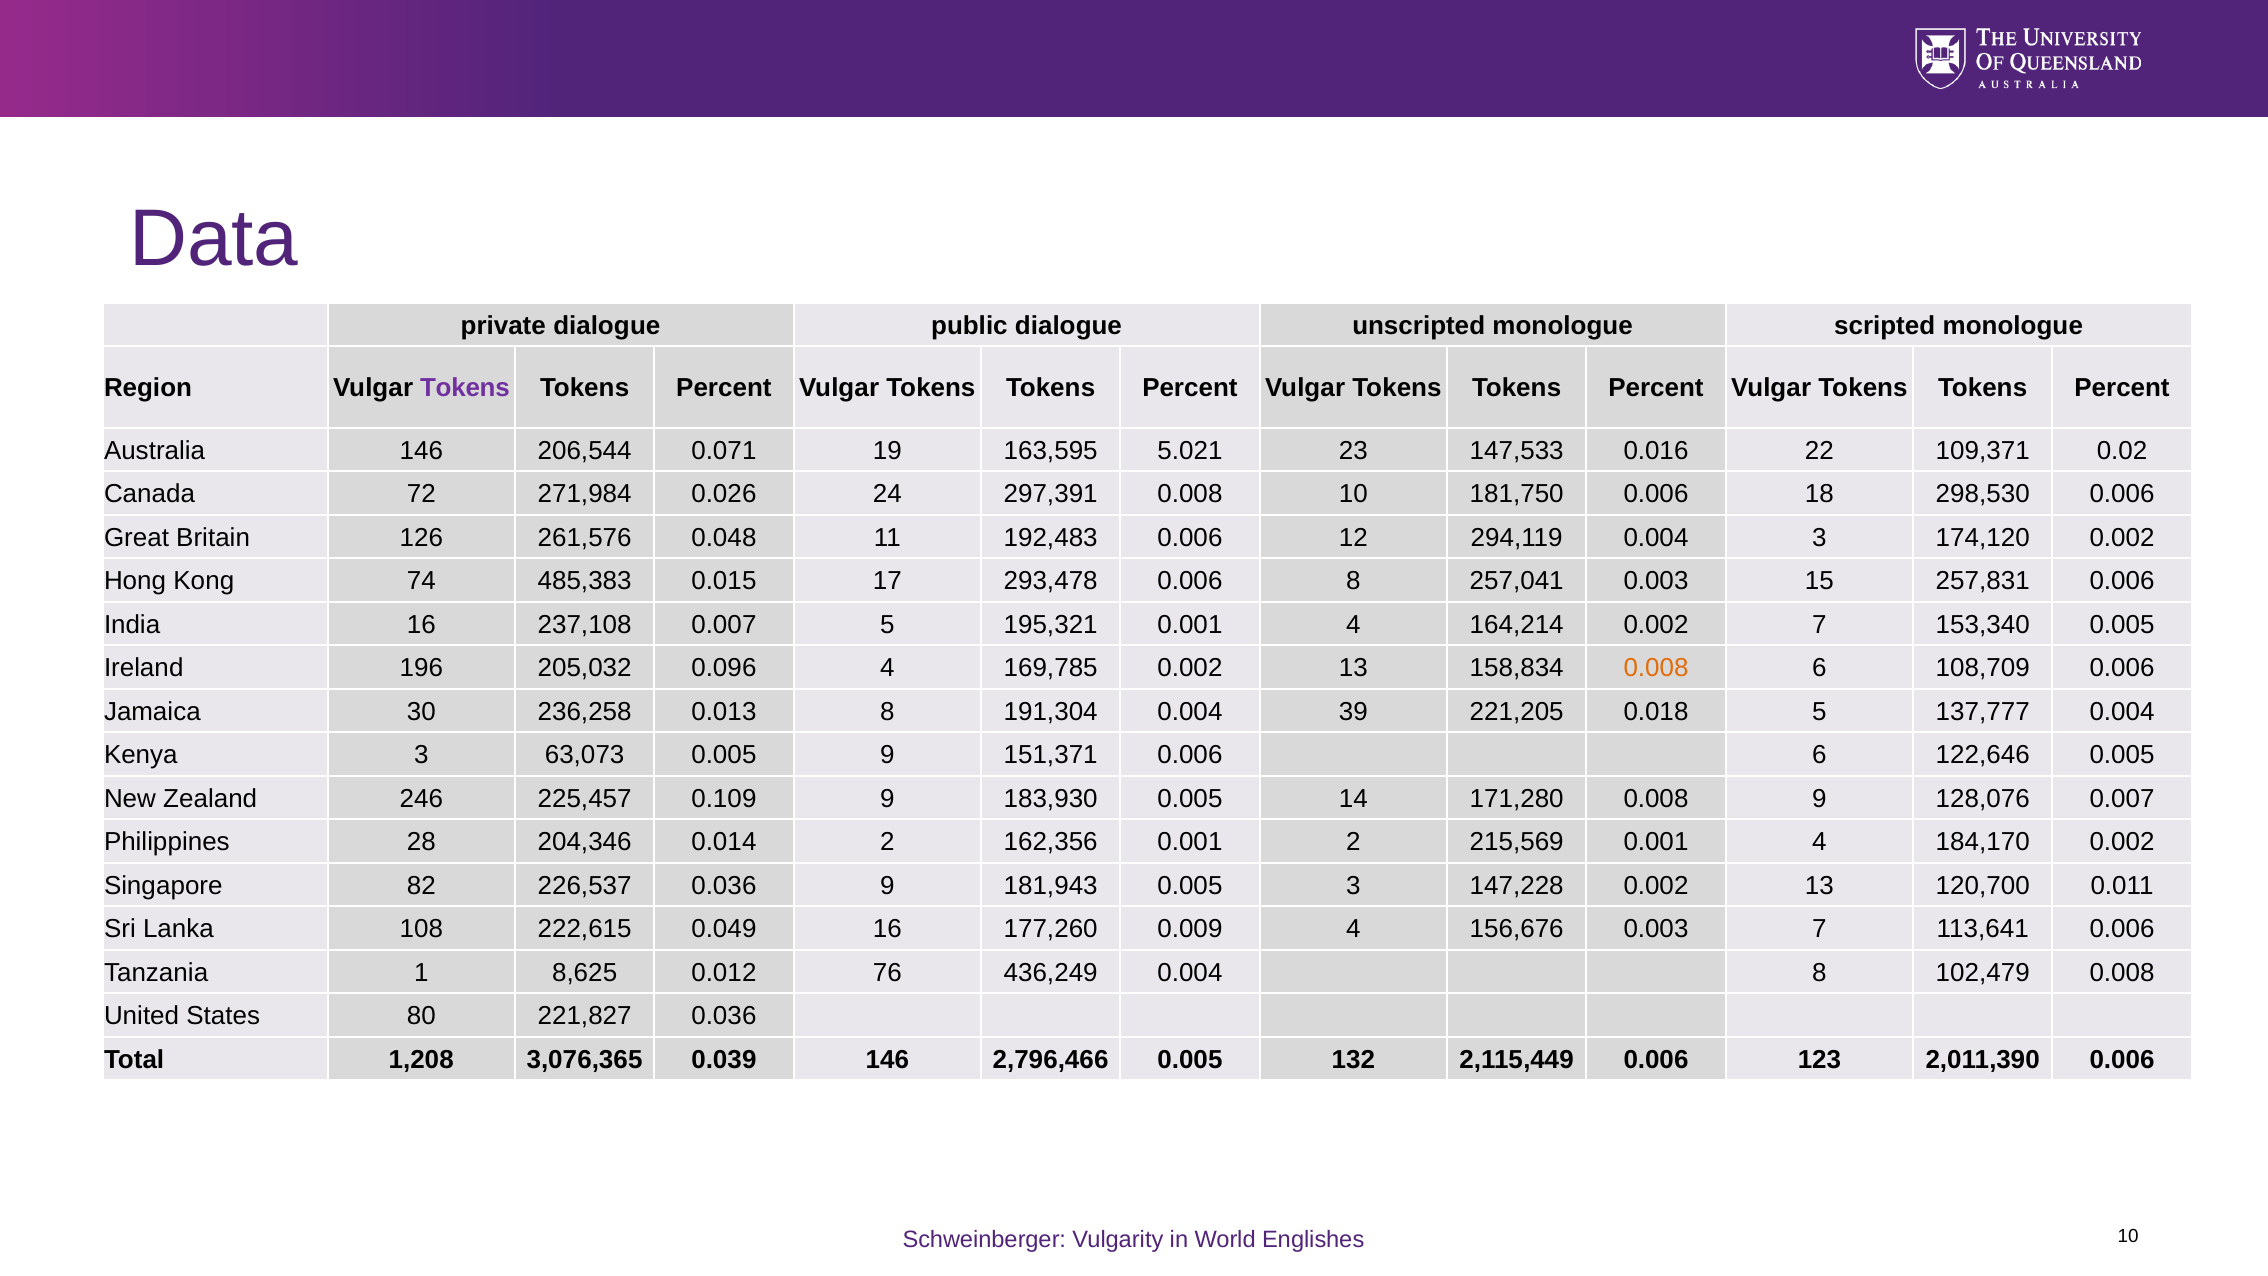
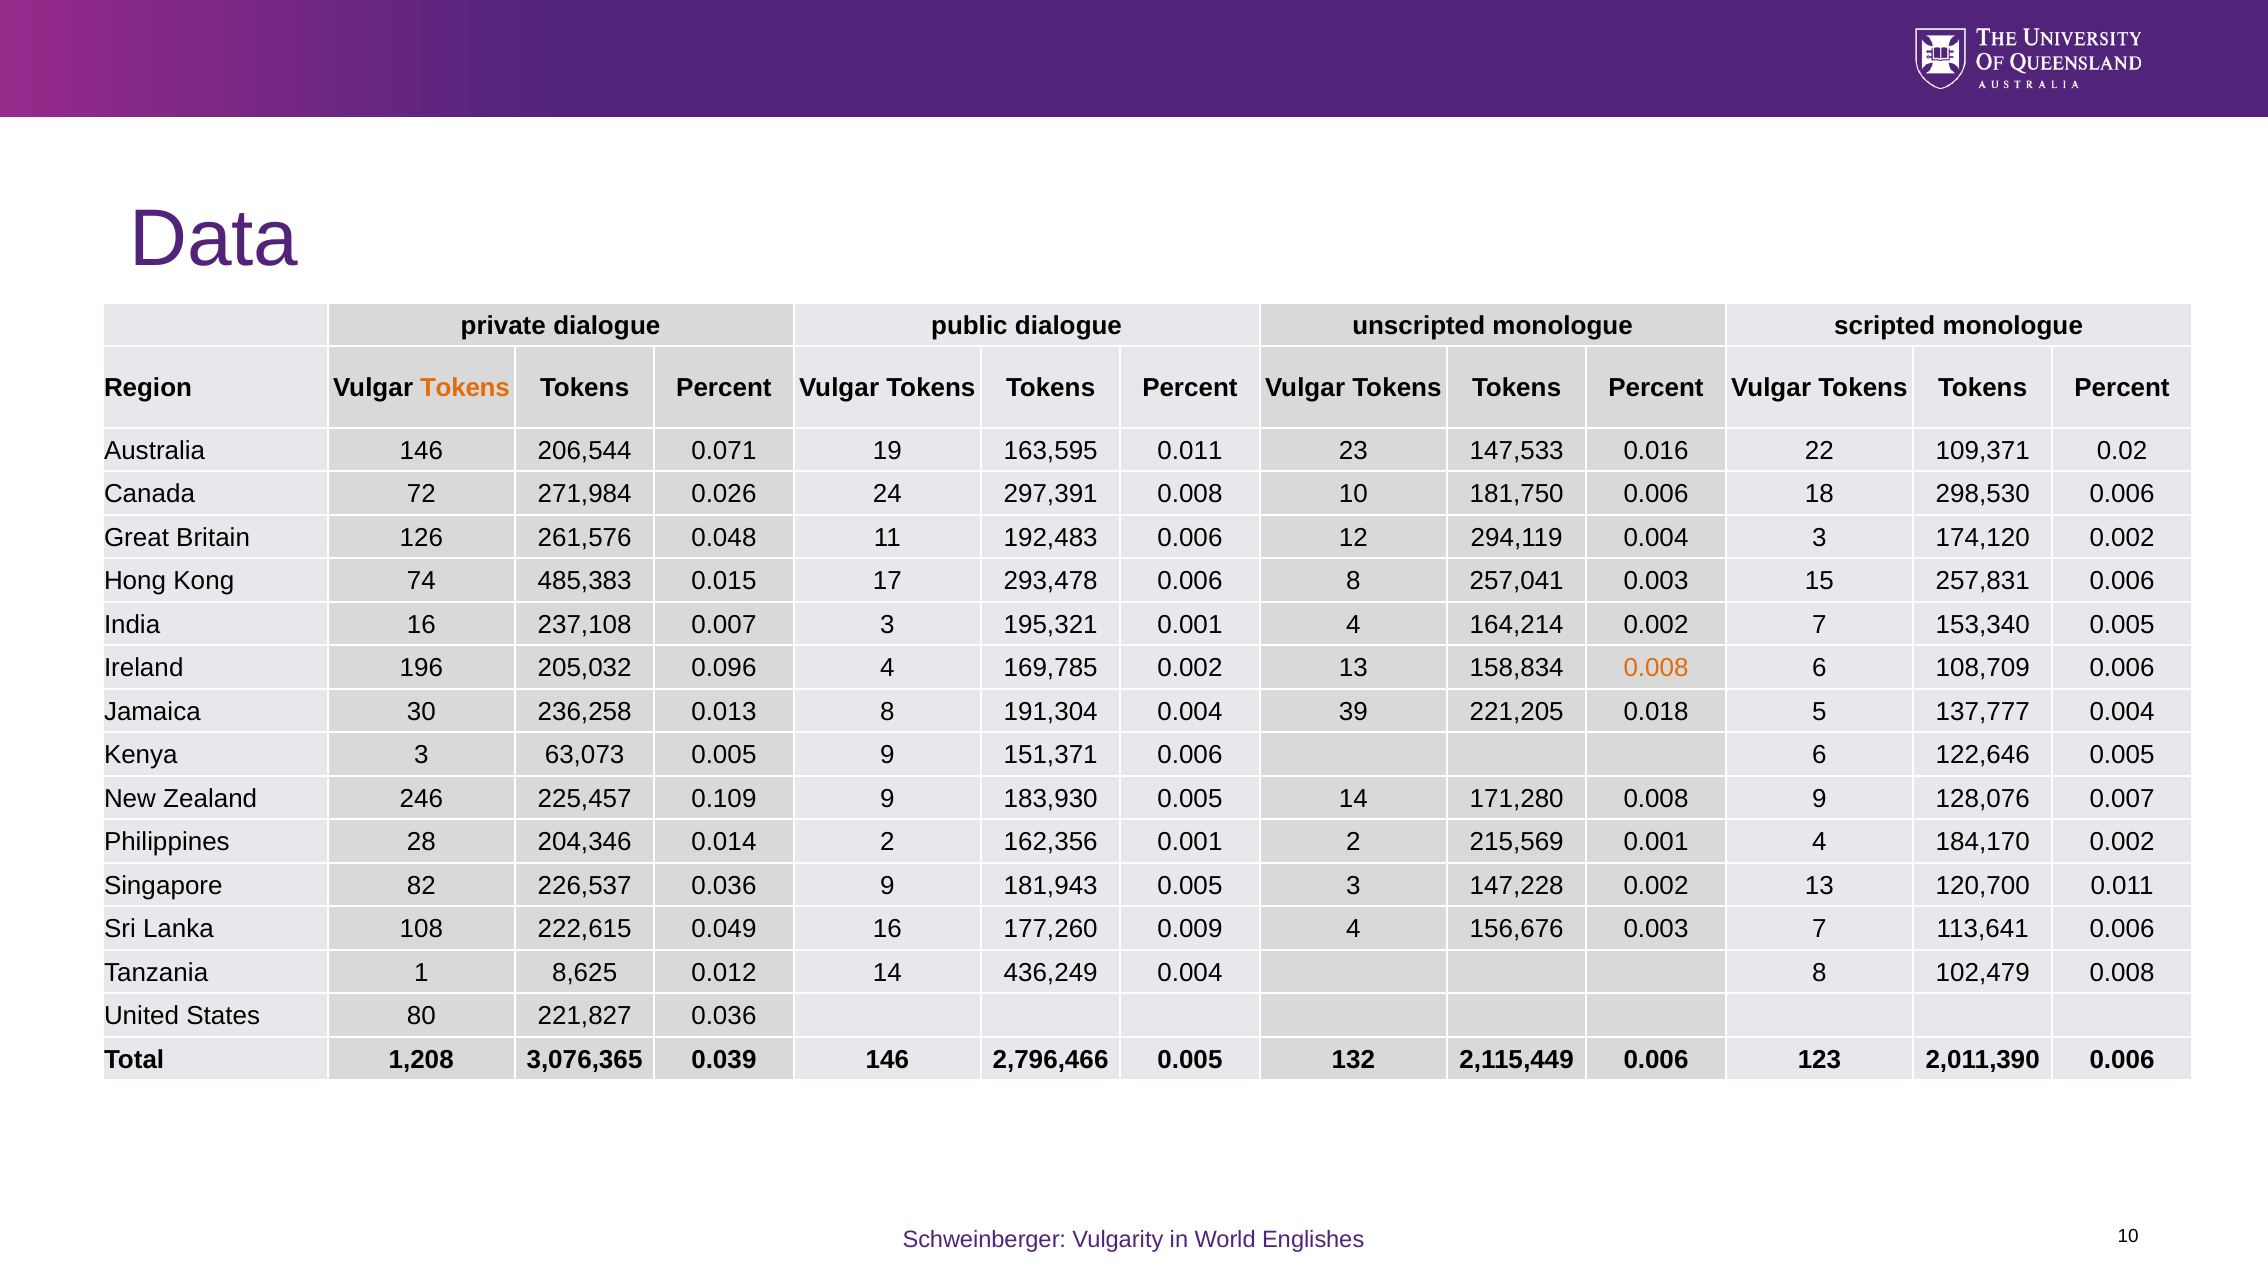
Tokens colour: purple -> orange (465, 388)
163,595 5.021: 5.021 -> 0.011 (1190, 451)
0.007 5: 5 -> 3 (887, 625)
0.012 76: 76 -> 14 (887, 972)
